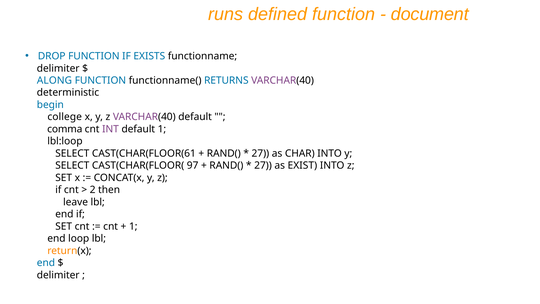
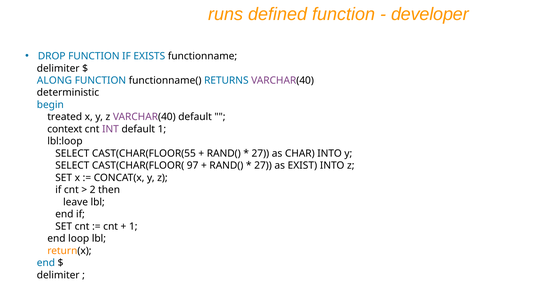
document: document -> developer (430, 14)
college: college -> treated (65, 117)
comma: comma -> context (65, 129)
CAST(CHAR(FLOOR(61: CAST(CHAR(FLOOR(61 -> CAST(CHAR(FLOOR(55 (144, 153)
